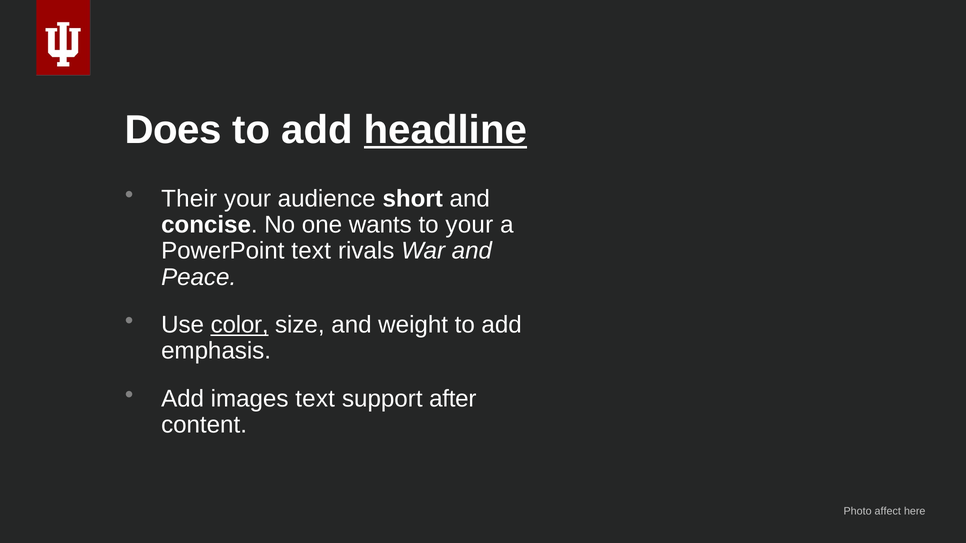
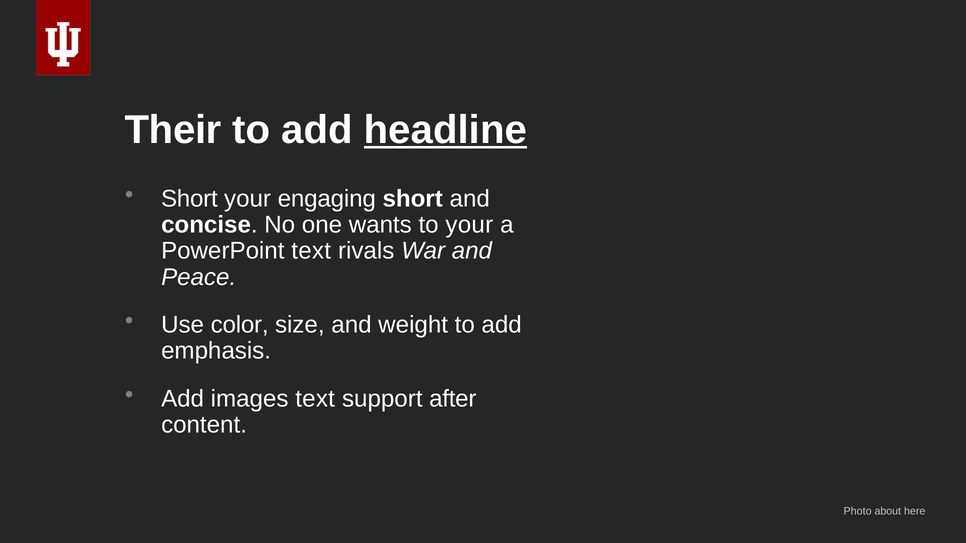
Does: Does -> Their (173, 130)
Their: Their -> Short (189, 199)
audience: audience -> engaging (327, 199)
color underline: present -> none (240, 325)
affect: affect -> about (888, 512)
